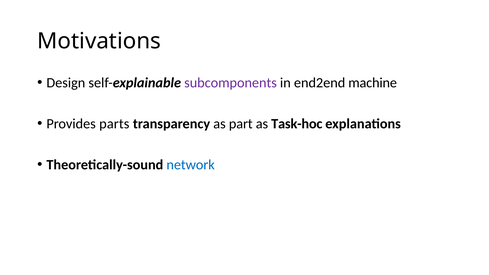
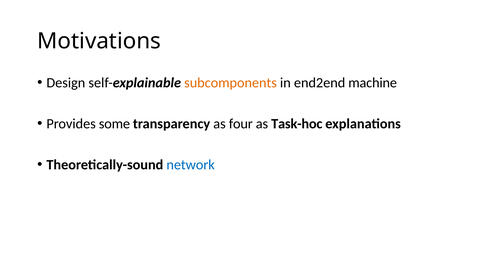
subcomponents colour: purple -> orange (231, 83)
parts: parts -> some (114, 124)
part: part -> four (241, 124)
